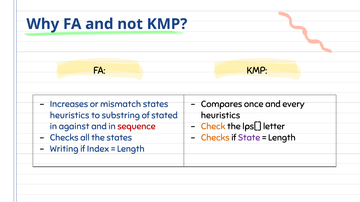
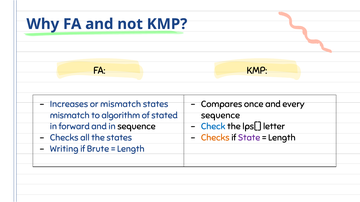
heuristics: heuristics -> mismatch (70, 116)
substring: substring -> algorithm (121, 116)
heuristics: heuristics -> sequence (221, 116)
Check colour: orange -> blue (213, 127)
against: against -> forward (74, 127)
sequence colour: red -> black (137, 127)
Index: Index -> Brute (98, 149)
